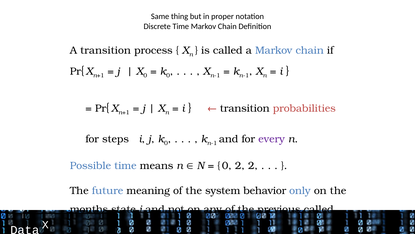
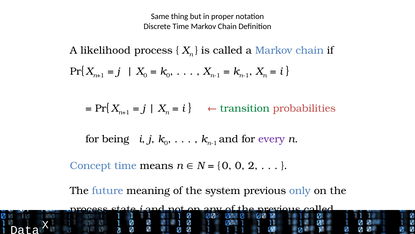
A transition: transition -> likelihood (106, 50)
transition colour: black -> green (245, 108)
steps: steps -> being (116, 139)
Possible: Possible -> Concept (90, 165)
0 2: 2 -> 0 (240, 165)
system behavior: behavior -> previous (265, 190)
months: months -> process (89, 209)
